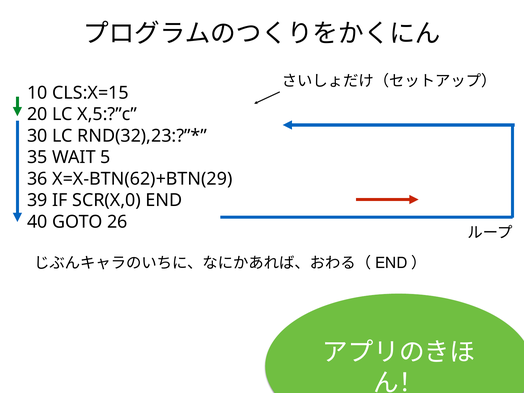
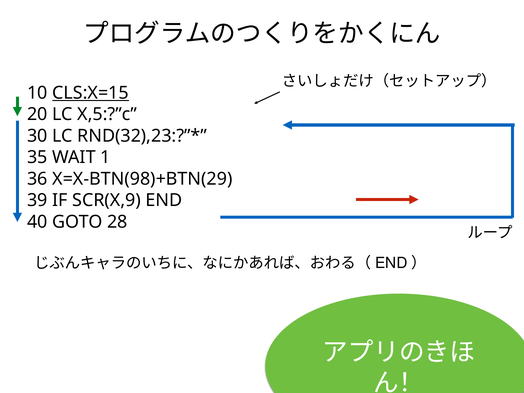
CLS:X=15 underline: none -> present (91, 93)
5: 5 -> 1 (105, 157)
X=X-BTN(62)+BTN(29: X=X-BTN(62)+BTN(29 -> X=X-BTN(98)+BTN(29 (142, 179)
SCR(X,0: SCR(X,0 -> SCR(X,9 (107, 200)
26: 26 -> 28 (117, 222)
